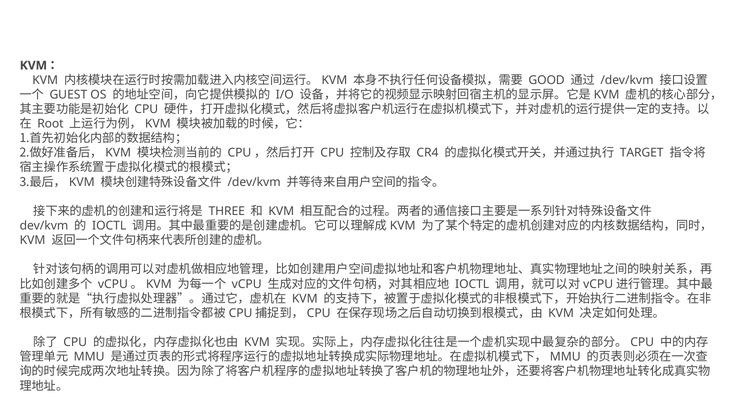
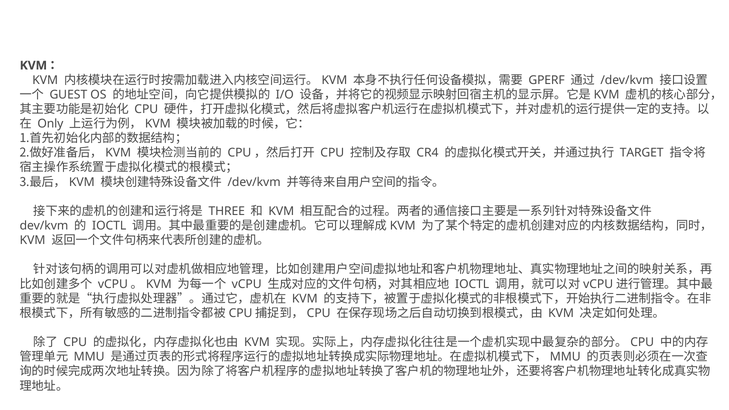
GOOD: GOOD -> GPERF (547, 80)
Root: Root -> Only (50, 124)
